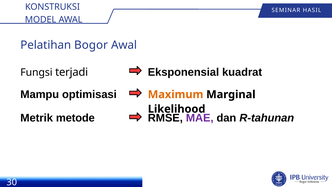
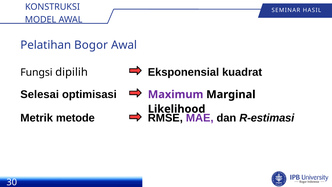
terjadi: terjadi -> dipilih (72, 72)
Mampu: Mampu -> Selesai (40, 94)
Maximum colour: orange -> purple (176, 94)
R-tahunan: R-tahunan -> R-estimasi (267, 118)
